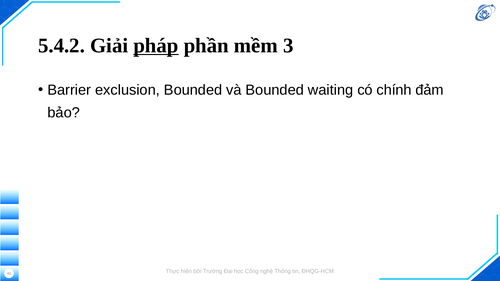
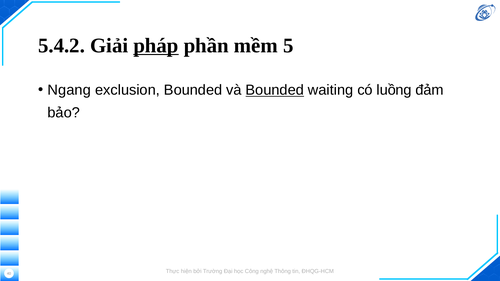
3: 3 -> 5 (288, 46)
Barrier: Barrier -> Ngang (69, 90)
Bounded underline: none -> present (275, 90)
chính: chính -> luồng (394, 90)
